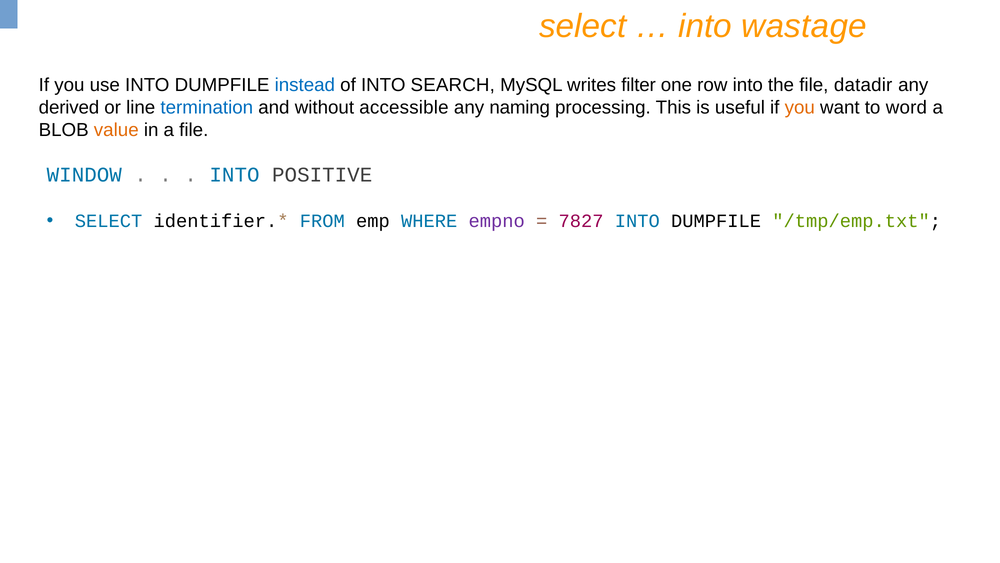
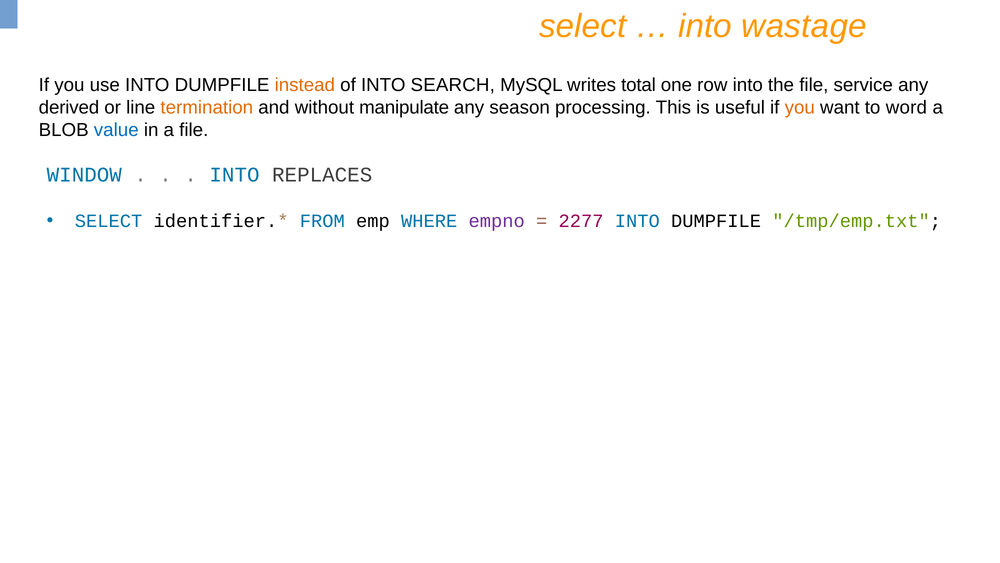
instead colour: blue -> orange (305, 85)
filter: filter -> total (639, 85)
datadir: datadir -> service (863, 85)
termination colour: blue -> orange (207, 107)
accessible: accessible -> manipulate (404, 107)
naming: naming -> season (520, 107)
value colour: orange -> blue (116, 130)
POSITIVE: POSITIVE -> REPLACES (322, 175)
7827: 7827 -> 2277 (581, 221)
